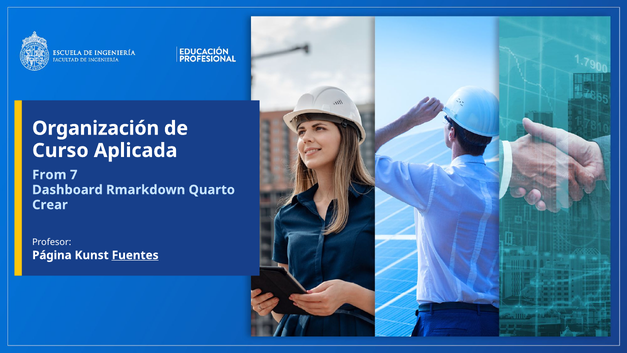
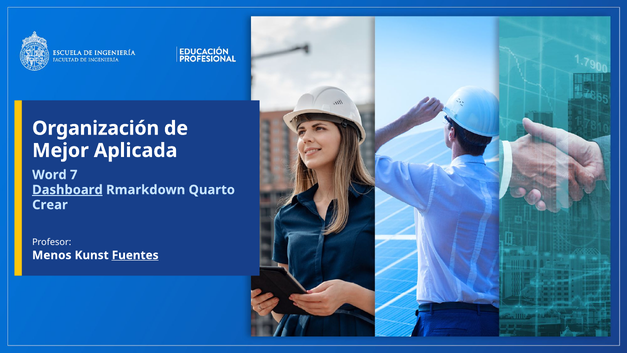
Curso: Curso -> Mejor (60, 150)
From: From -> Word (49, 175)
Dashboard underline: none -> present (67, 190)
Página: Página -> Menos (52, 255)
